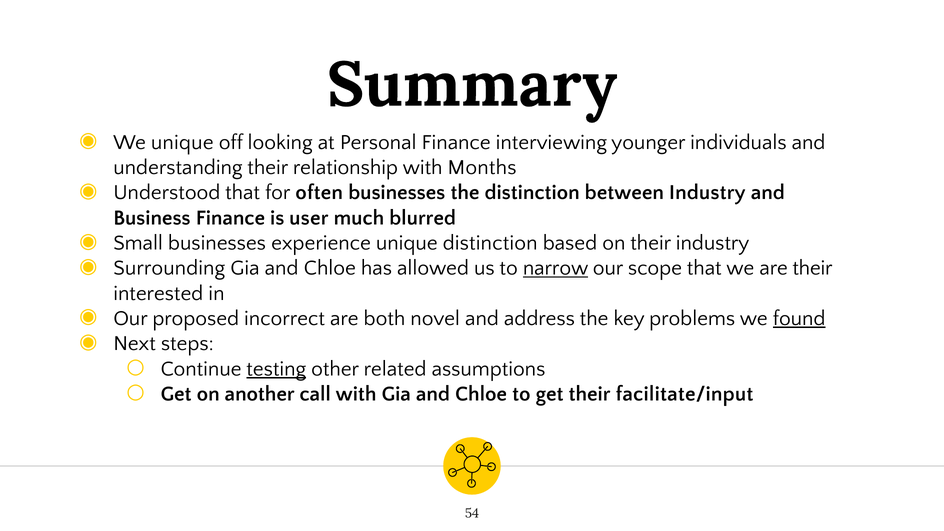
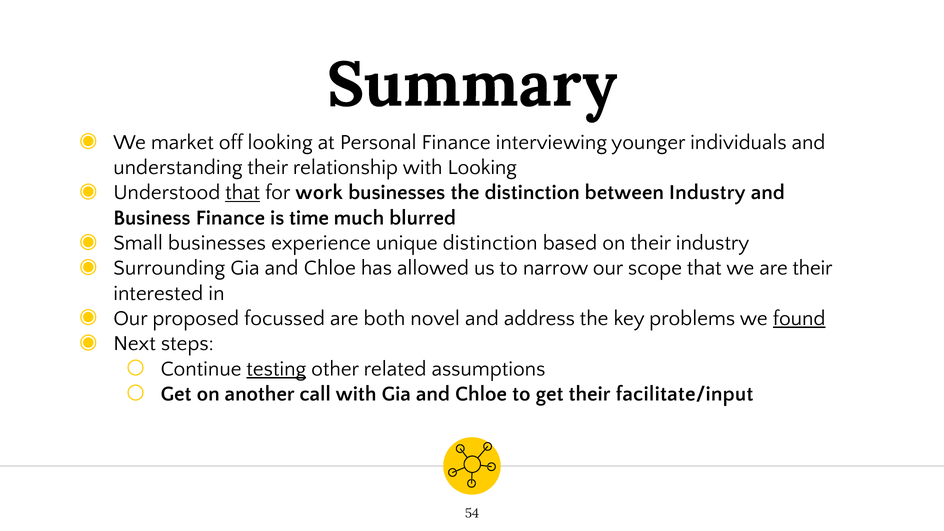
We unique: unique -> market (182, 142)
with Months: Months -> Looking (482, 167)
that underline: none -> present (243, 193)
often: often -> work (319, 193)
user: user -> time (309, 218)
narrow underline: present -> none (556, 268)
incorrect: incorrect -> focussed (285, 318)
